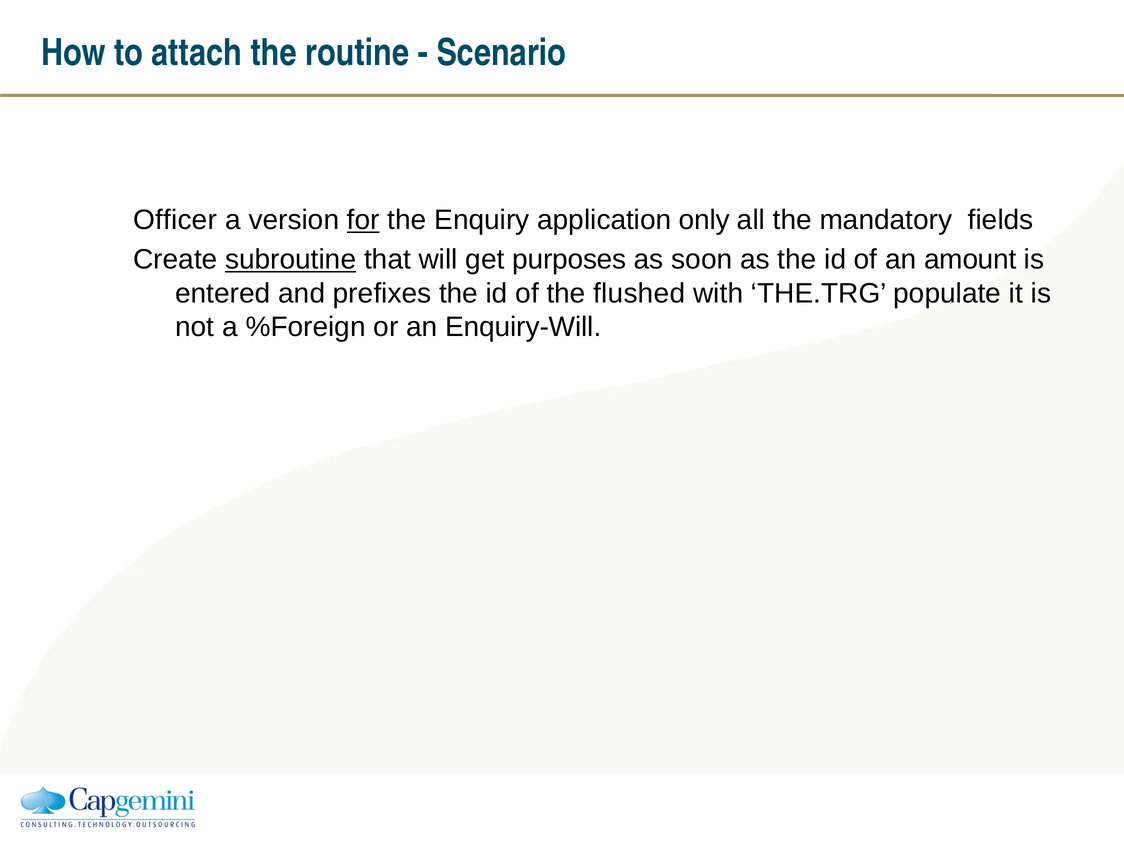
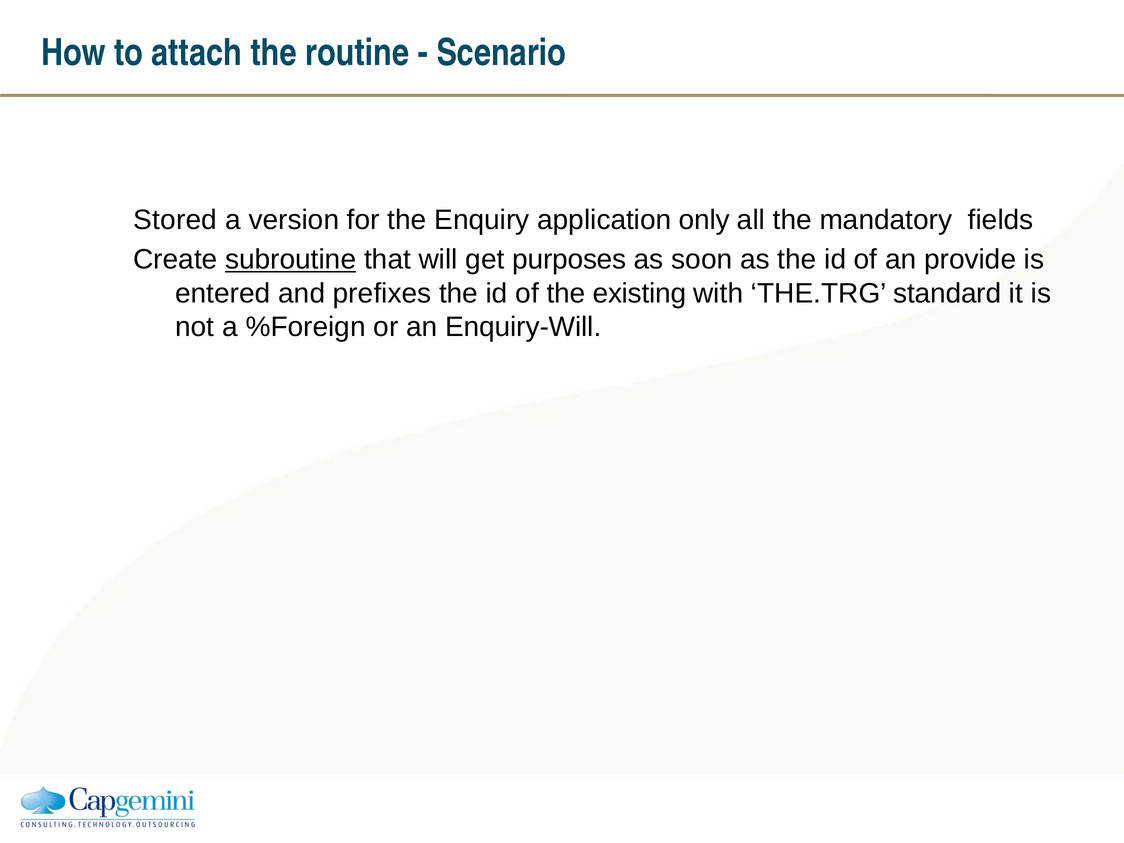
Officer: Officer -> Stored (175, 220)
for underline: present -> none (363, 220)
amount: amount -> provide (970, 260)
flushed: flushed -> existing (640, 293)
populate: populate -> standard (947, 293)
